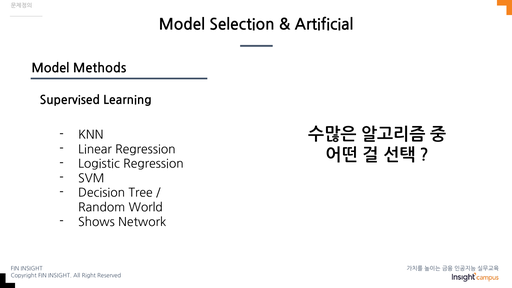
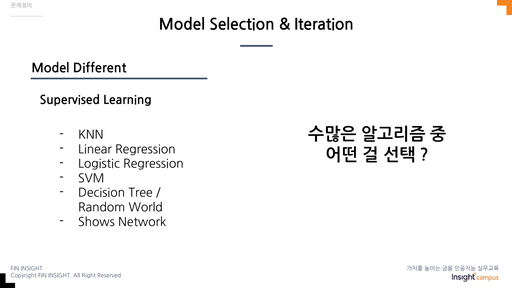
Artificial: Artificial -> Iteration (324, 25)
Methods: Methods -> Different (100, 68)
